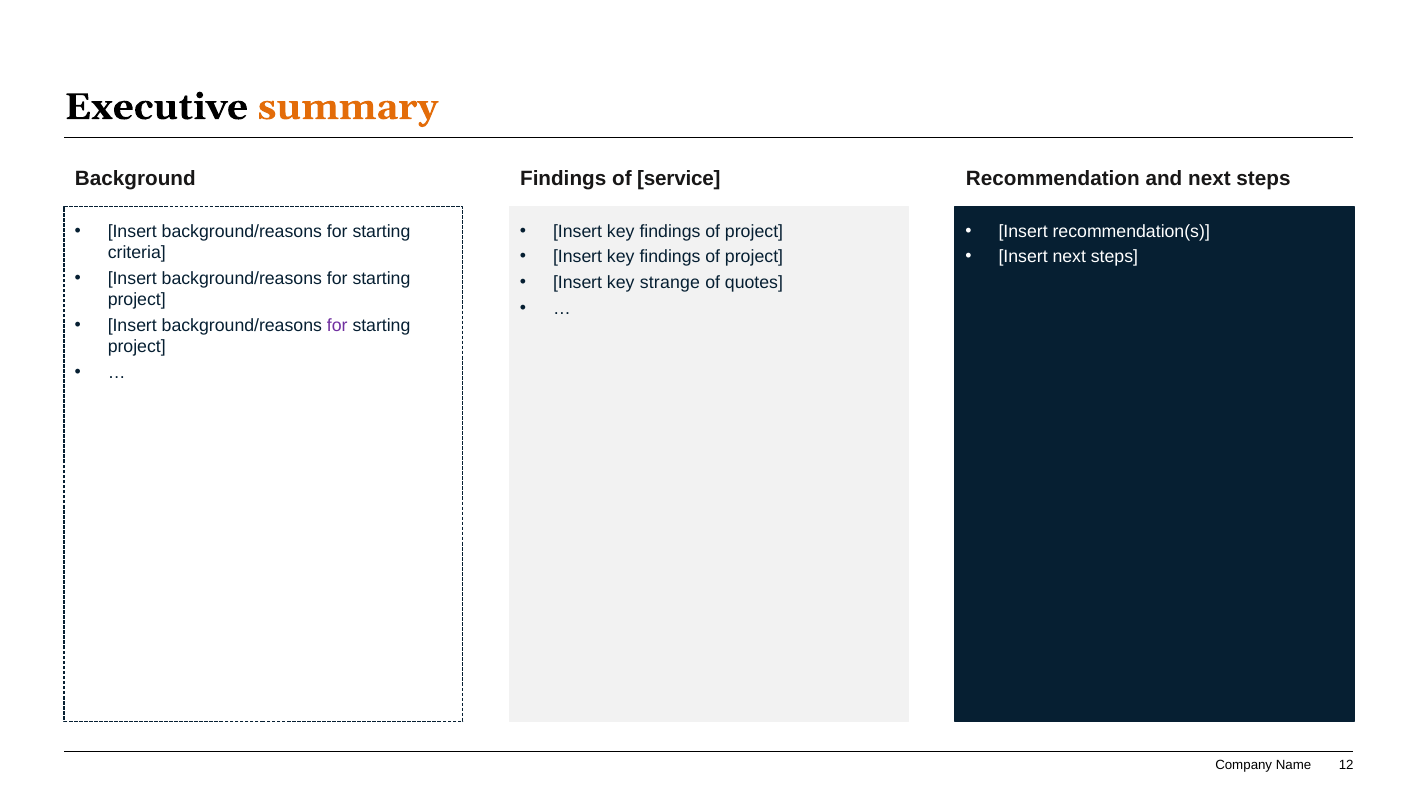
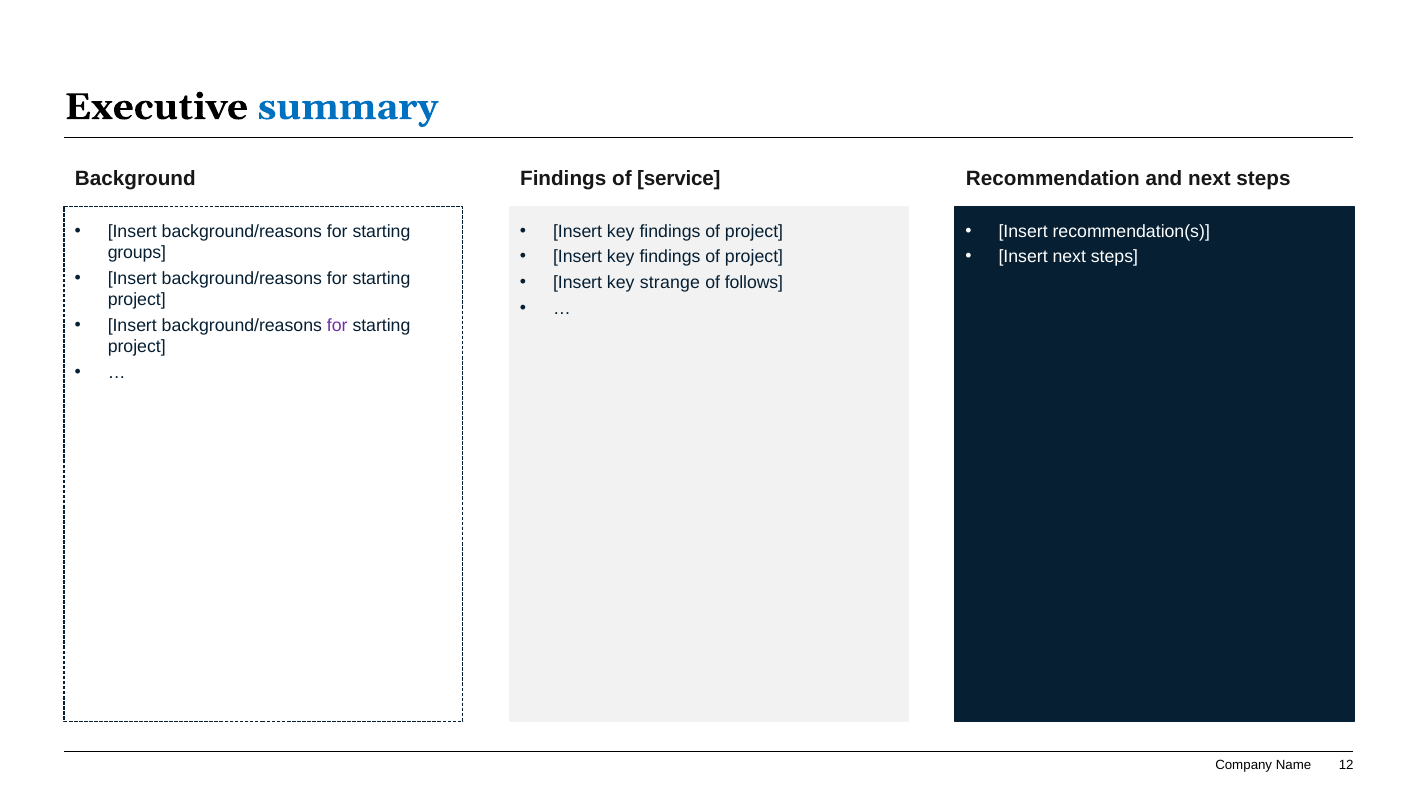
summary colour: orange -> blue (348, 107)
criteria: criteria -> groups (137, 252)
quotes: quotes -> follows (754, 283)
